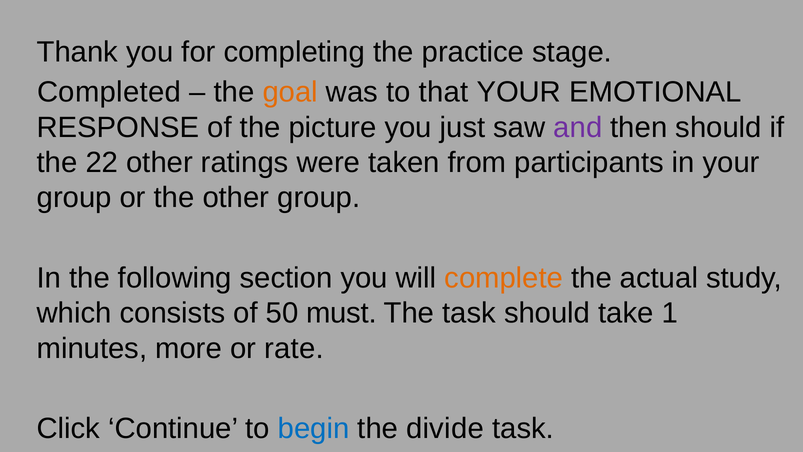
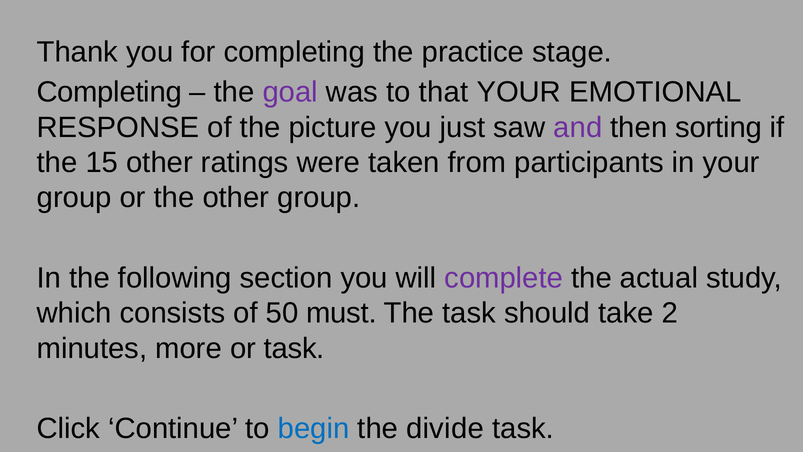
Completed: Completed -> Completing (109, 92)
goal colour: orange -> purple (290, 92)
then should: should -> sorting (719, 127)
22: 22 -> 15 (102, 162)
complete colour: orange -> purple (504, 278)
1: 1 -> 2 (670, 313)
or rate: rate -> task (294, 348)
